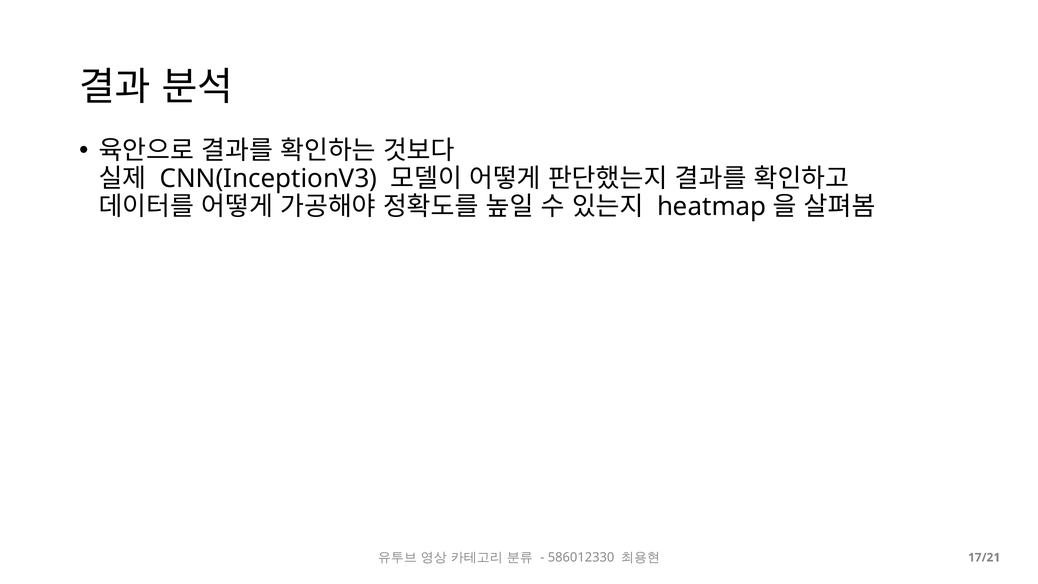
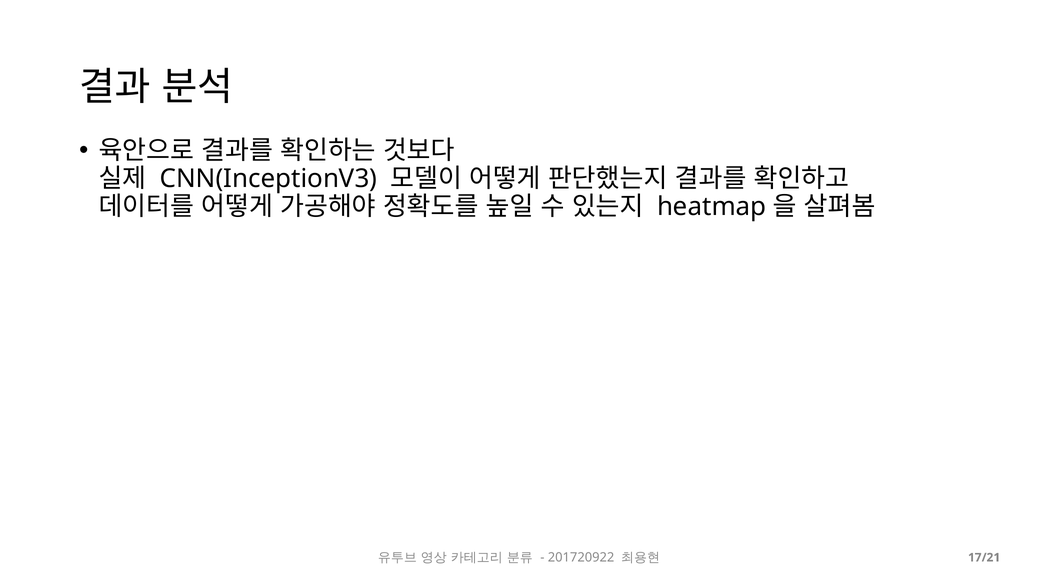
586012330: 586012330 -> 201720922 (581, 558)
